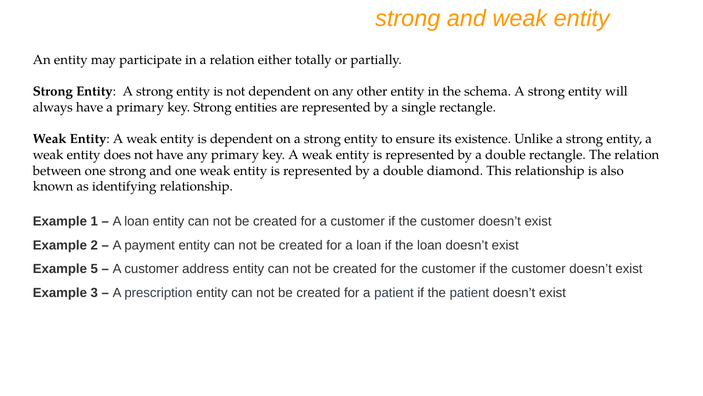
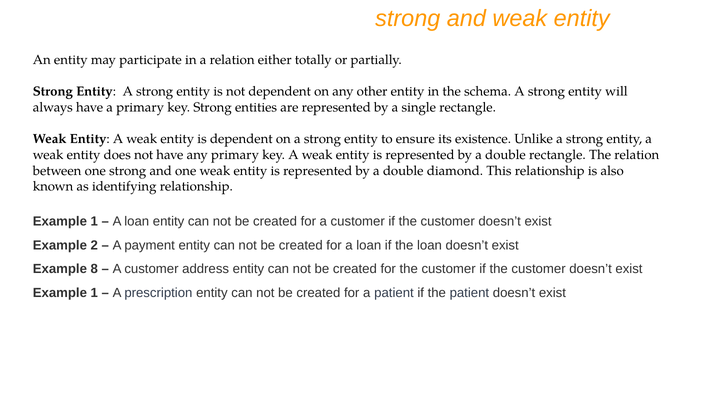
5: 5 -> 8 (94, 269)
3: 3 -> 1 (94, 292)
